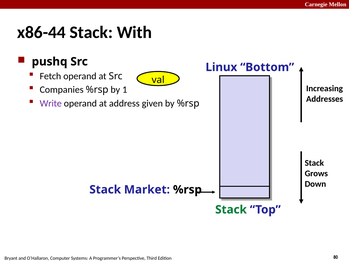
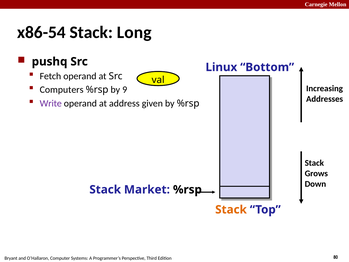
x86-44: x86-44 -> x86-54 (41, 32)
With: With -> Long (134, 32)
Companies: Companies -> Computers (62, 90)
1: 1 -> 9 (125, 90)
Stack colour: green -> orange (231, 209)
